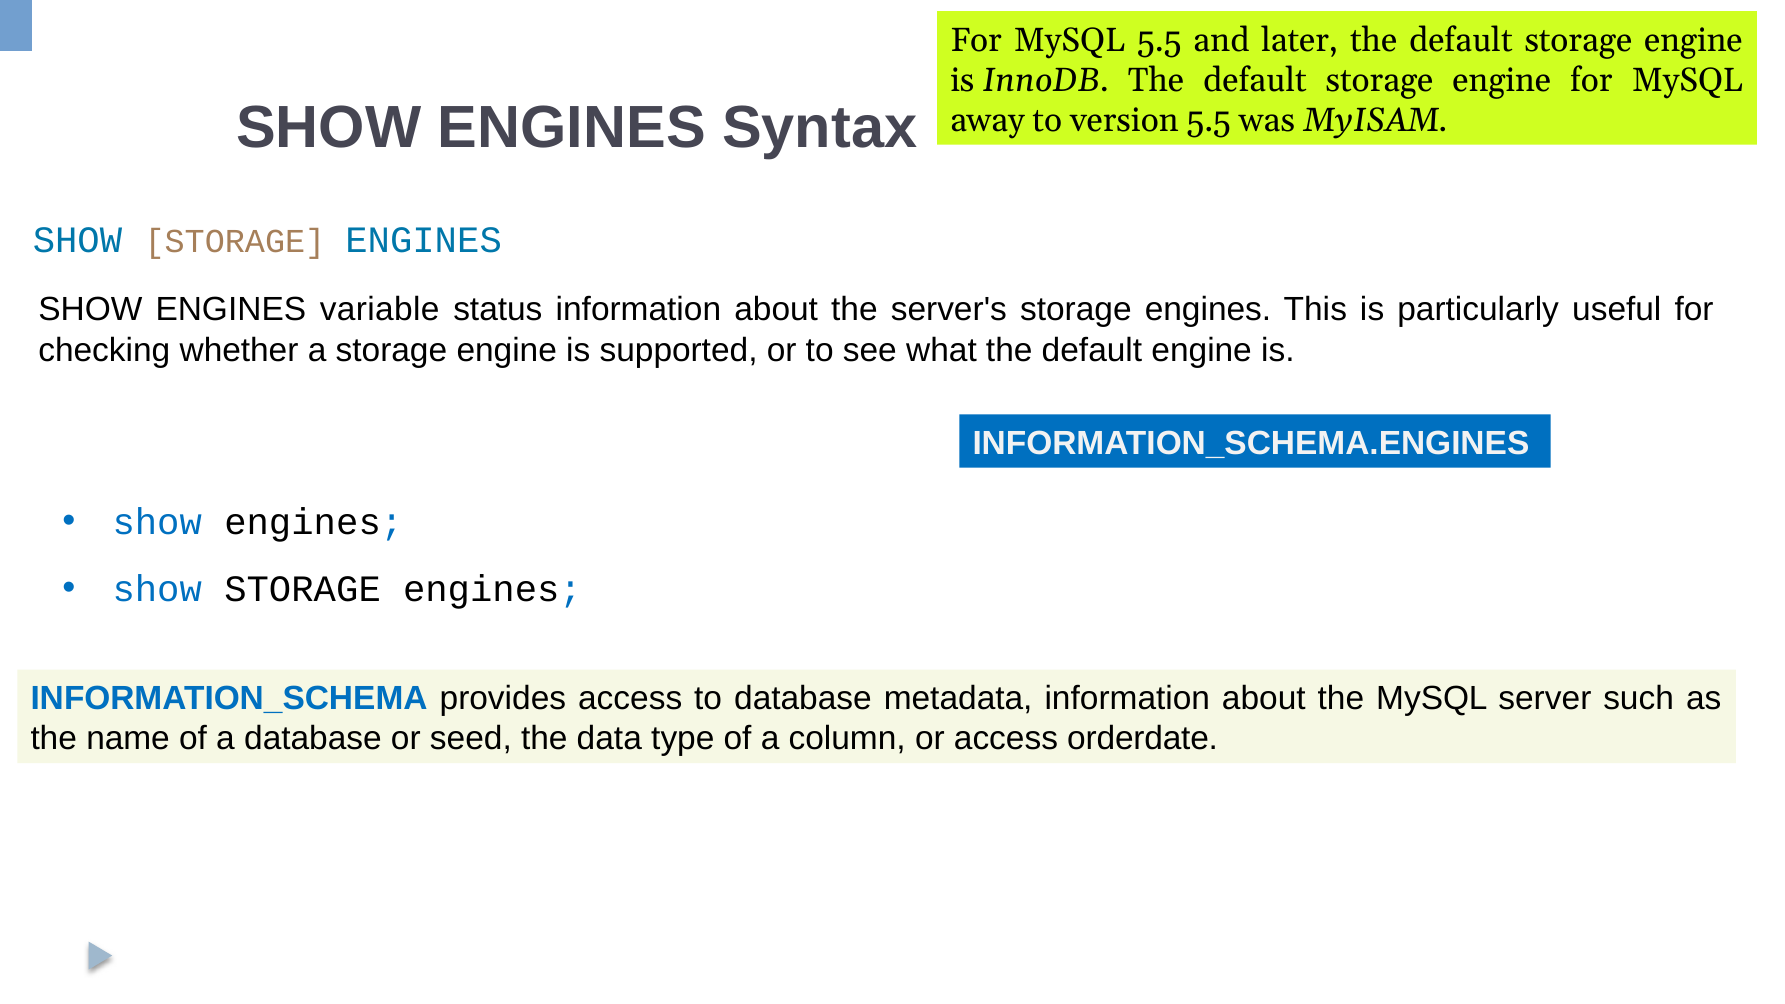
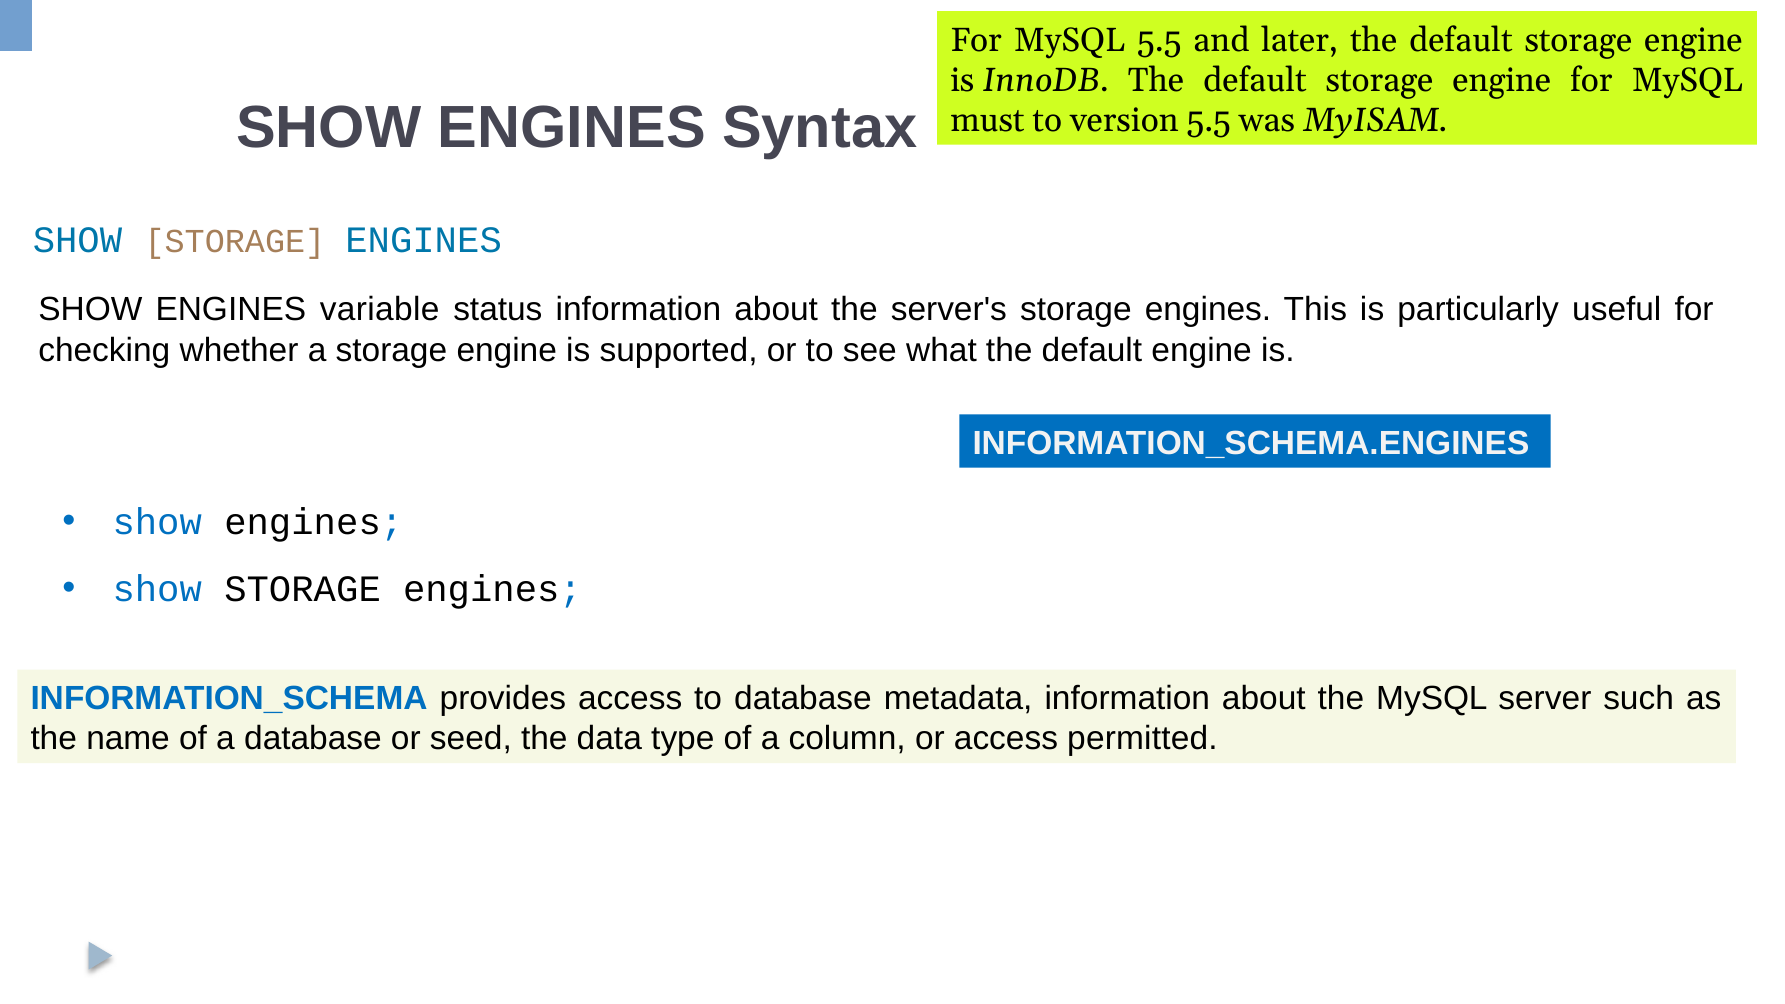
away: away -> must (987, 120)
orderdate: orderdate -> permitted (1142, 739)
